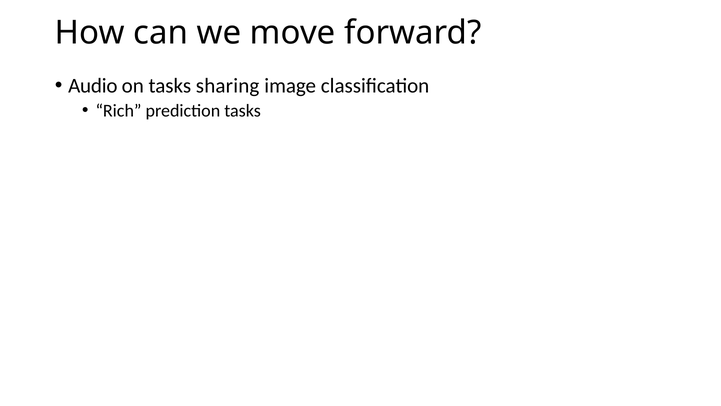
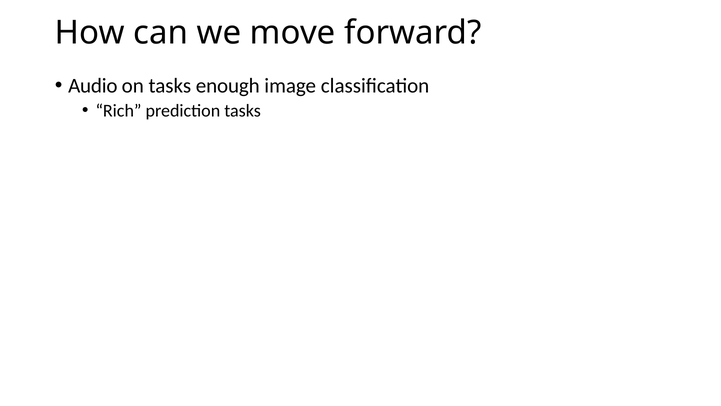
sharing: sharing -> enough (228, 86)
